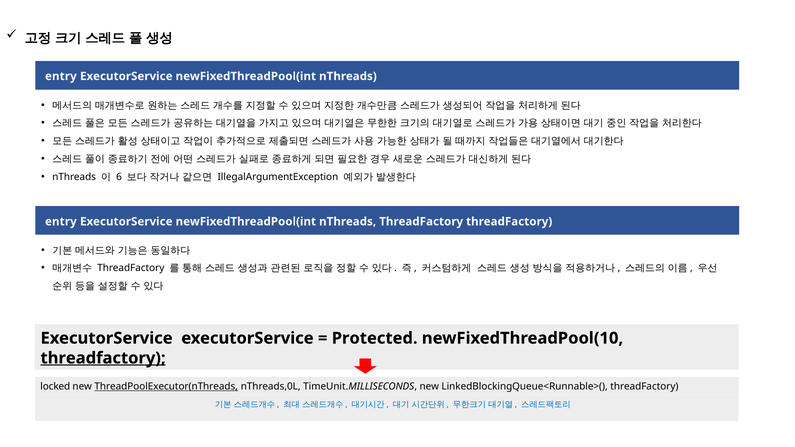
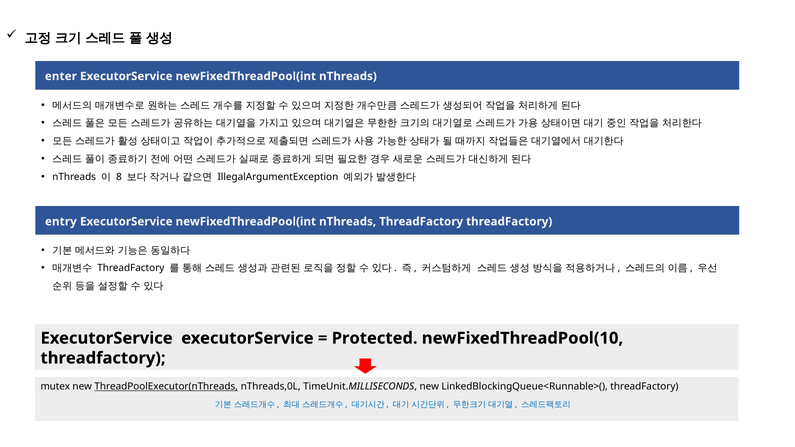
entry: entry -> enter (61, 76)
6: 6 -> 8 (119, 177)
threadfactory underline: present -> none (103, 358)
locked: locked -> mutex (55, 387)
